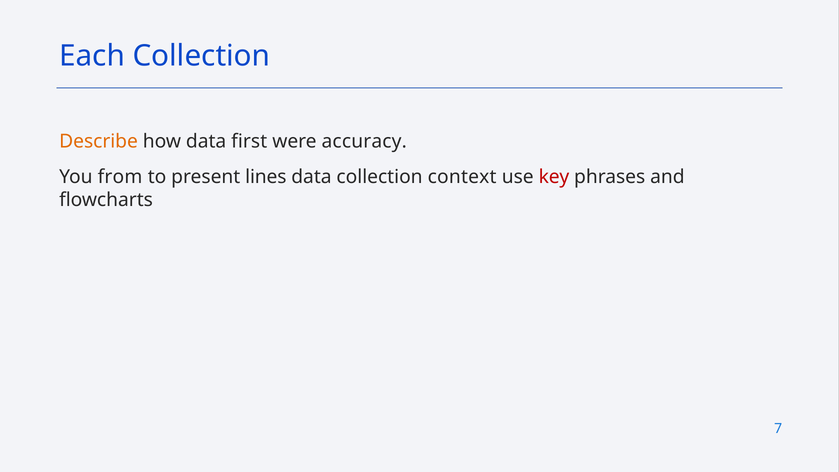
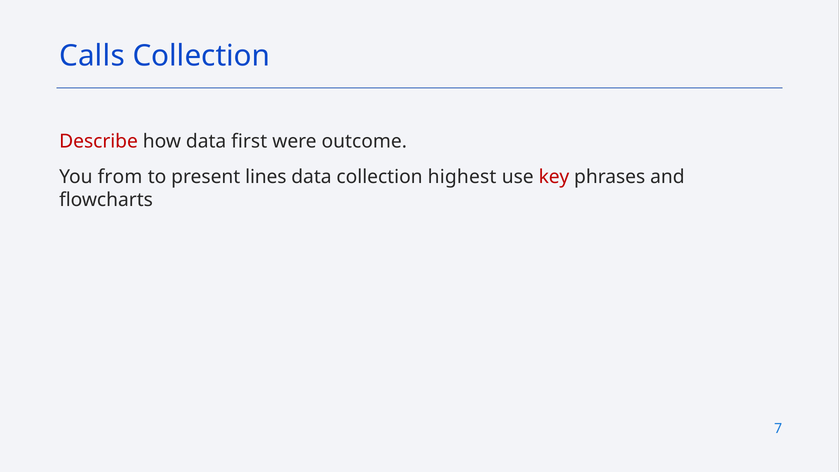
Each: Each -> Calls (92, 56)
Describe colour: orange -> red (99, 142)
accuracy: accuracy -> outcome (364, 142)
context: context -> highest (462, 177)
